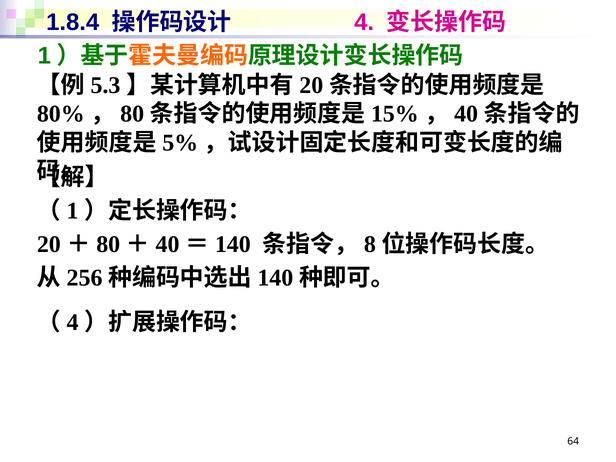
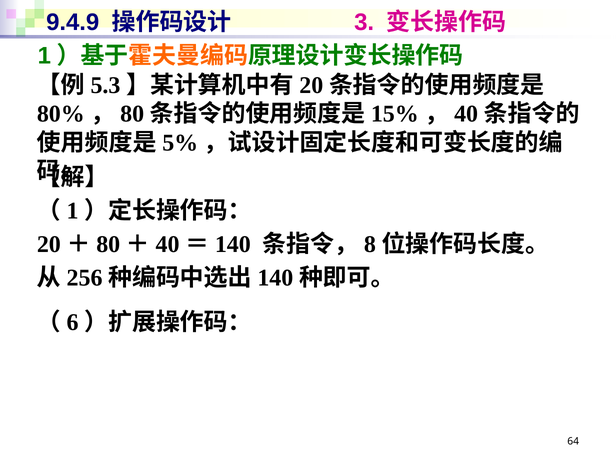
1.8.4: 1.8.4 -> 9.4.9 (73, 22)
4: 4 -> 3 (364, 22)
4: 4 -> 6 (73, 322)
